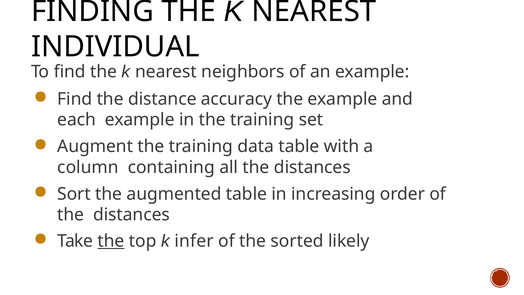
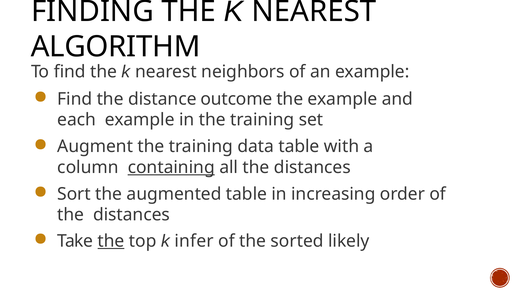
INDIVIDUAL: INDIVIDUAL -> ALGORITHM (116, 47)
accuracy: accuracy -> outcome (236, 99)
containing underline: none -> present (171, 167)
